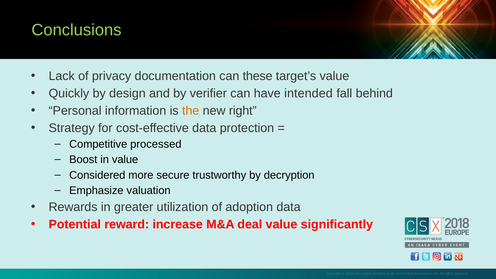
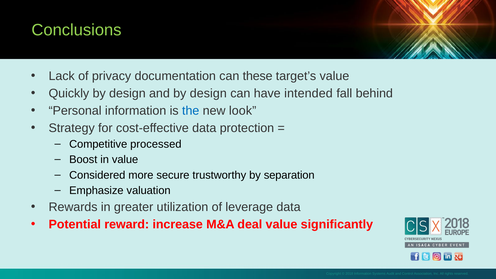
and by verifier: verifier -> design (208, 93)
the colour: orange -> blue (191, 111)
right: right -> look (243, 111)
decryption: decryption -> separation (289, 175)
adoption: adoption -> leverage (249, 207)
